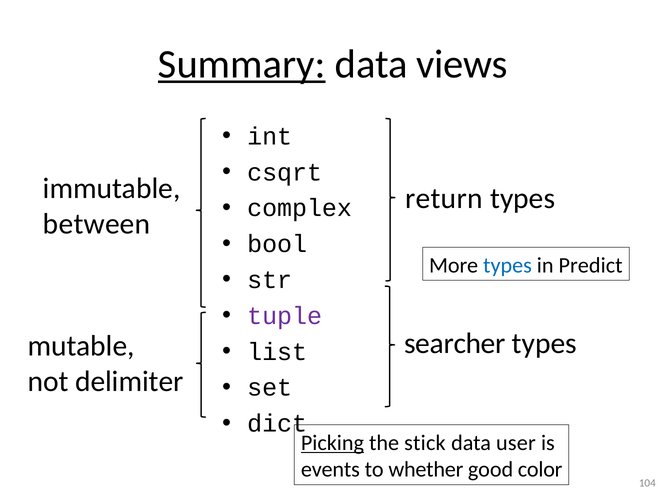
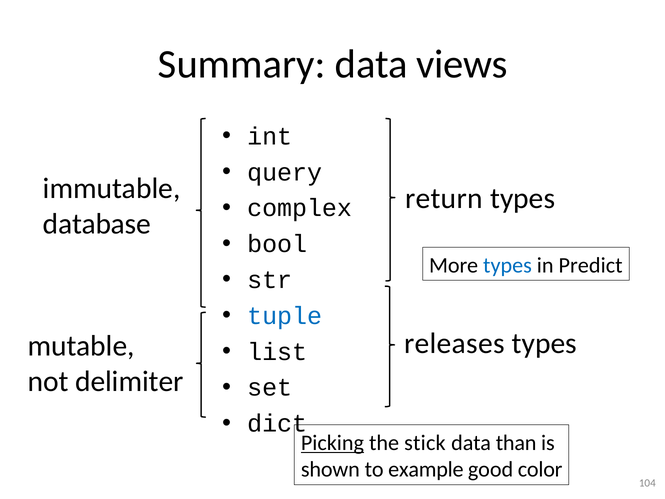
Summary underline: present -> none (242, 64)
csqrt: csqrt -> query (285, 172)
between: between -> database (97, 224)
tuple colour: purple -> blue (285, 316)
searcher: searcher -> releases (455, 344)
user: user -> than (516, 443)
events: events -> shown (330, 469)
whether: whether -> example (426, 469)
